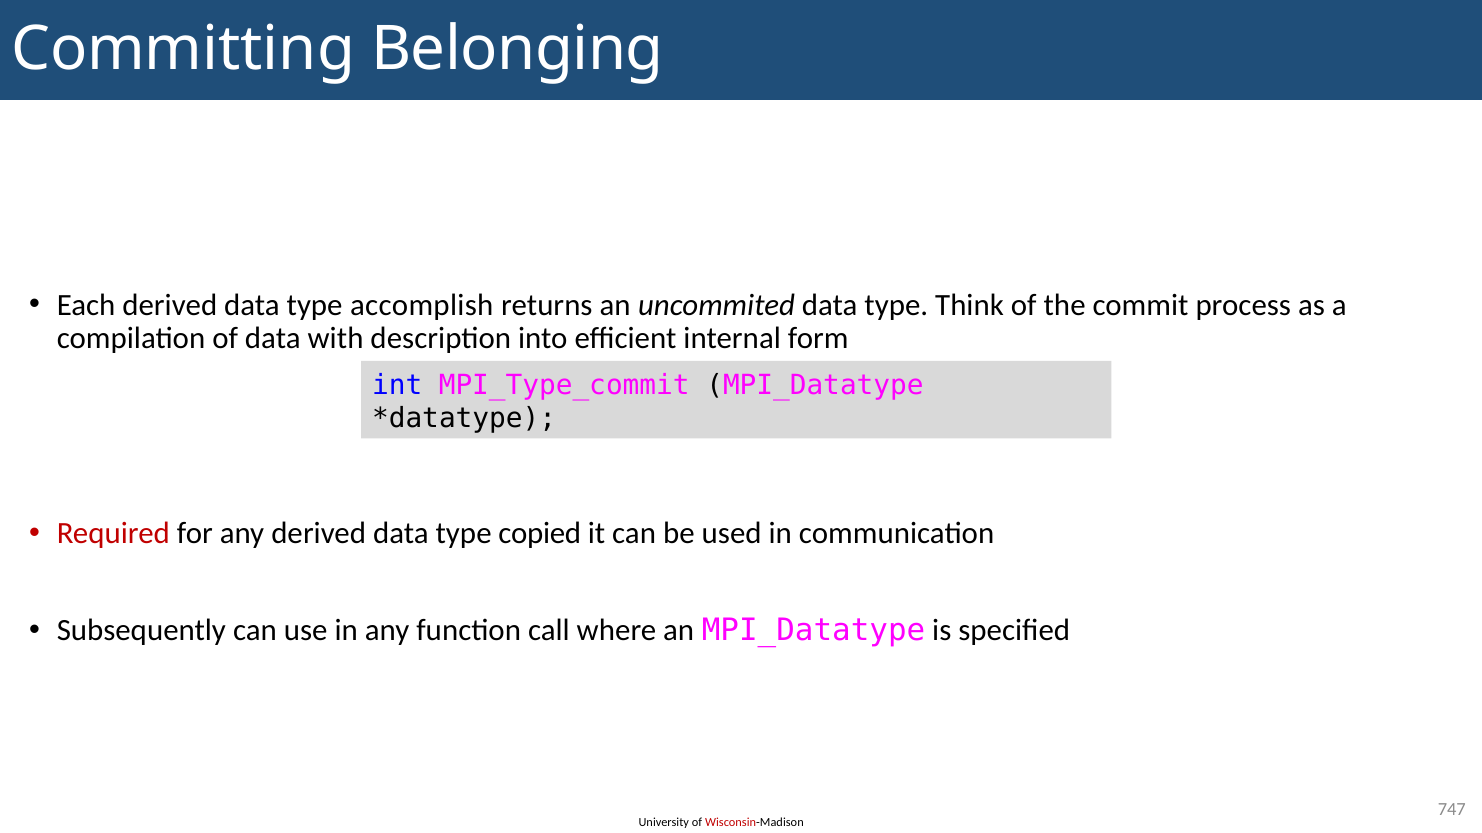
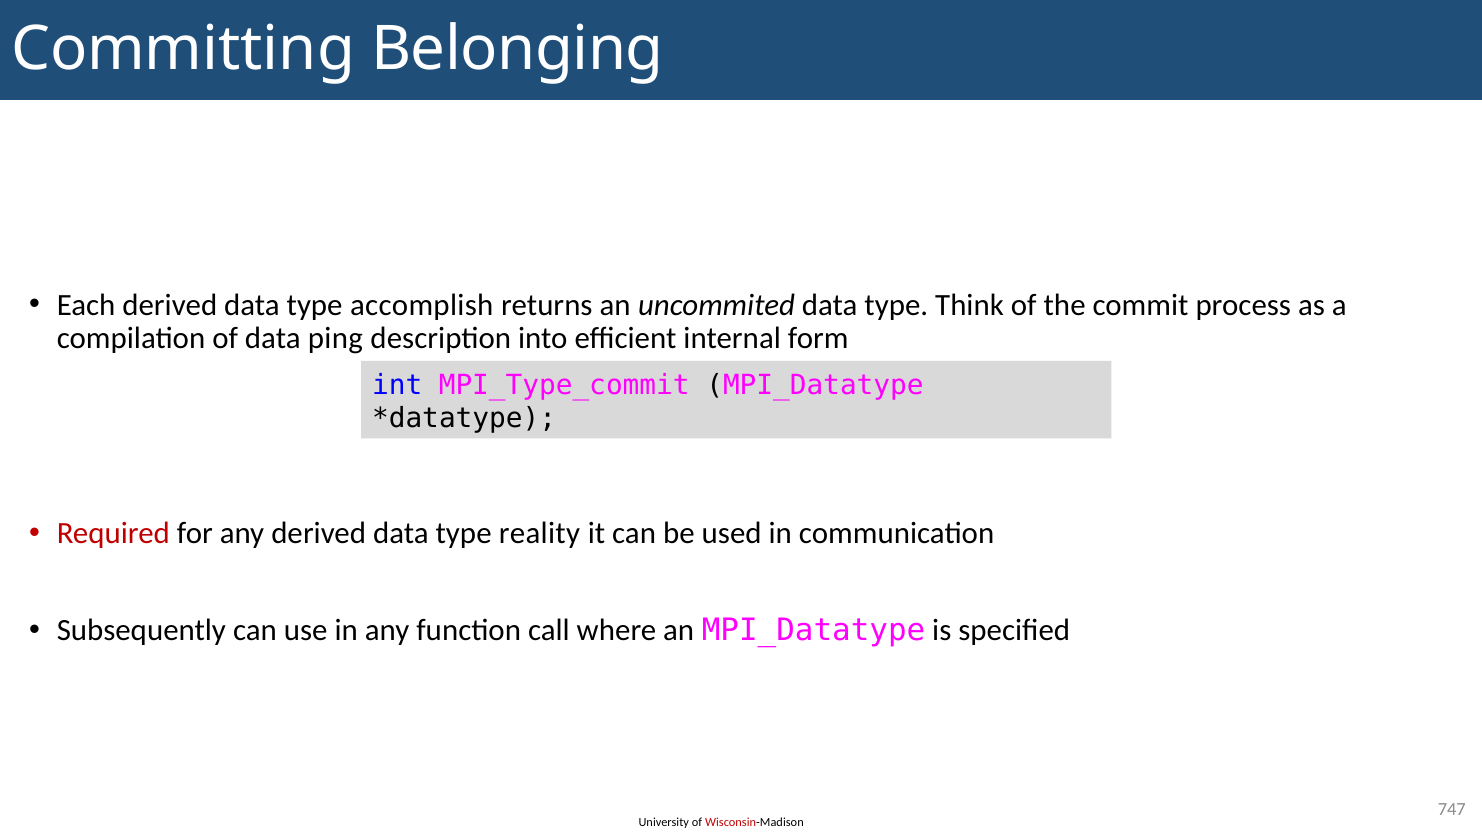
with: with -> ping (335, 338)
copied: copied -> reality (539, 534)
